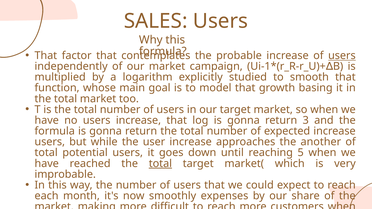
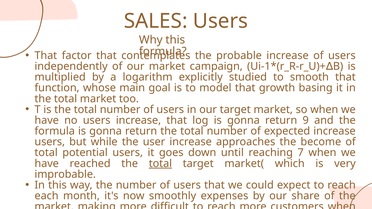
users underline: present -> none (342, 56)
3: 3 -> 9 (306, 120)
another: another -> become (321, 142)
5: 5 -> 7 (301, 153)
